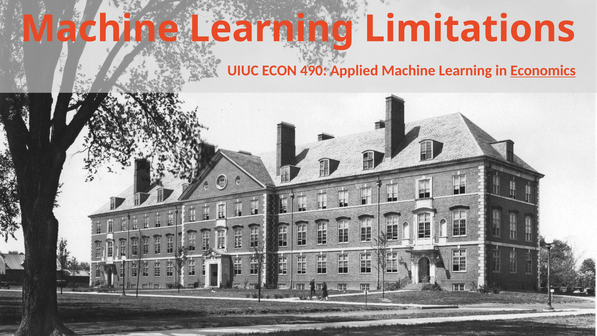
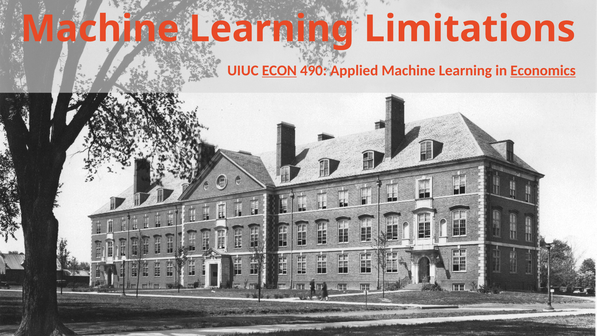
ECON underline: none -> present (279, 71)
